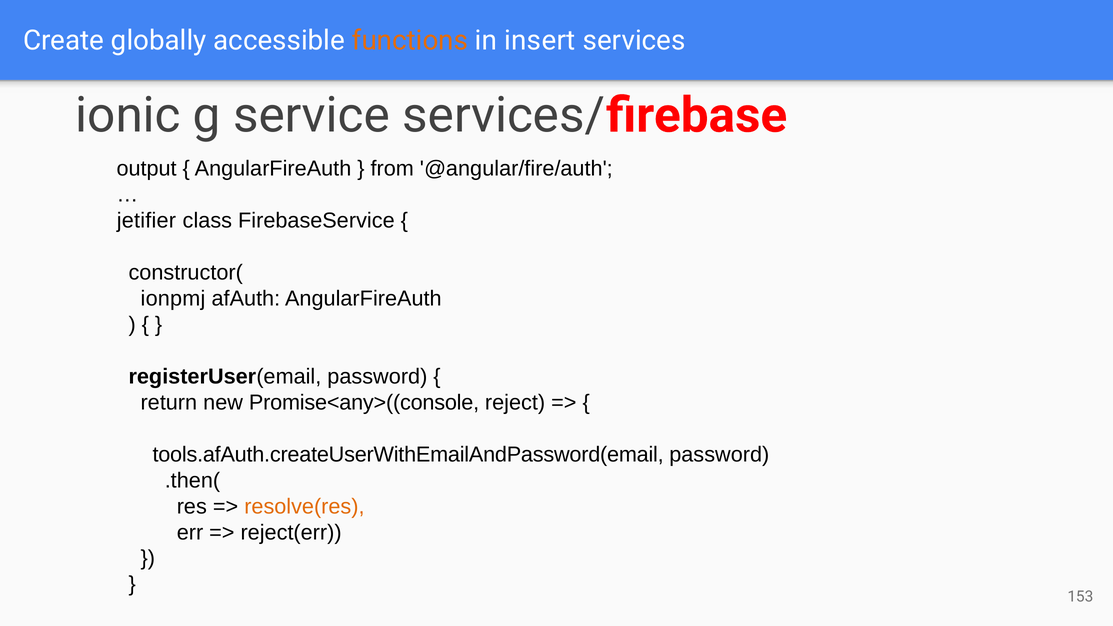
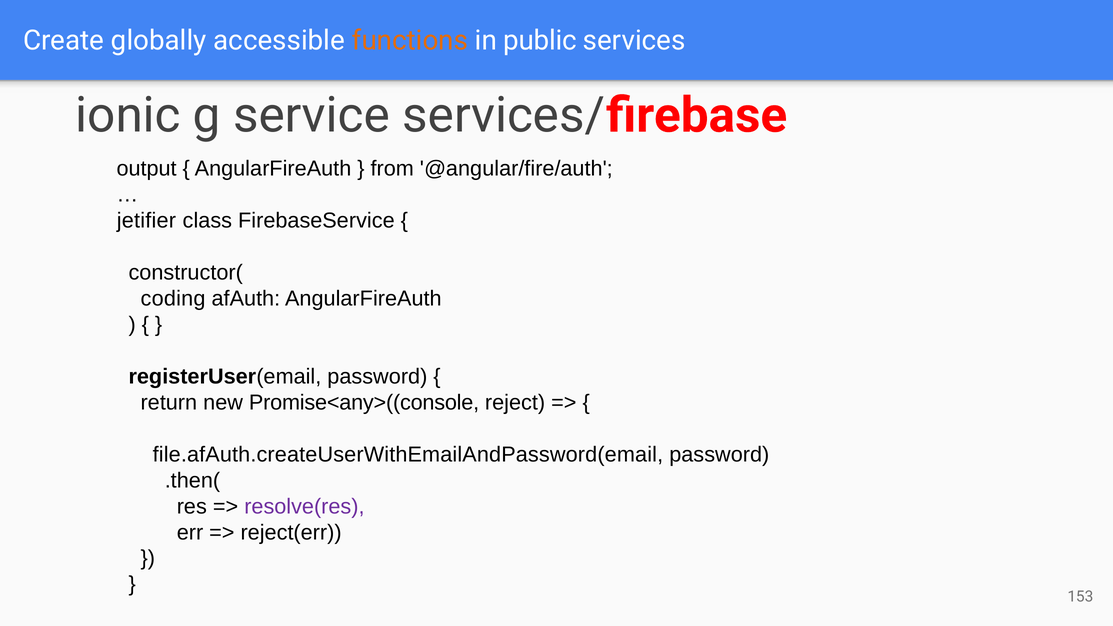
insert: insert -> public (540, 41)
ionpmj: ionpmj -> coding (173, 299)
tools.afAuth.createUserWithEmailAndPassword(email: tools.afAuth.createUserWithEmailAndPassword(email -> file.afAuth.createUserWithEmailAndPassword(email (408, 454)
resolve(res colour: orange -> purple (304, 506)
